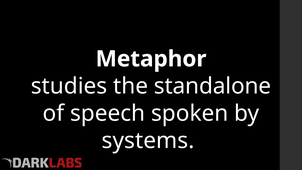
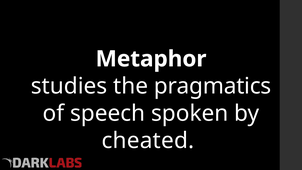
standalone: standalone -> pragmatics (213, 86)
systems: systems -> cheated (148, 140)
